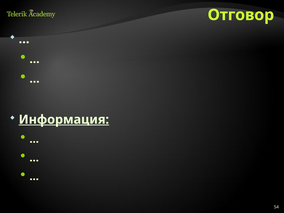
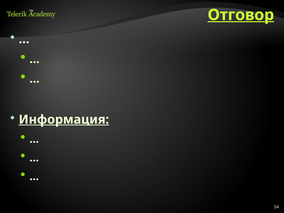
Отговор underline: none -> present (241, 15)
